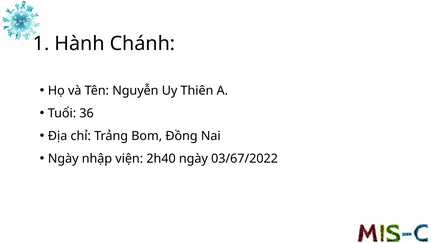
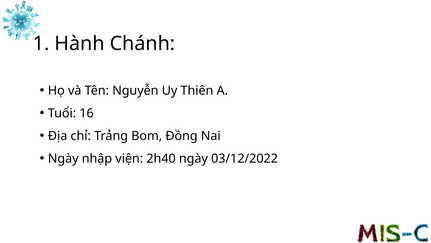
36: 36 -> 16 (87, 113)
03/67/2022: 03/67/2022 -> 03/12/2022 (245, 158)
